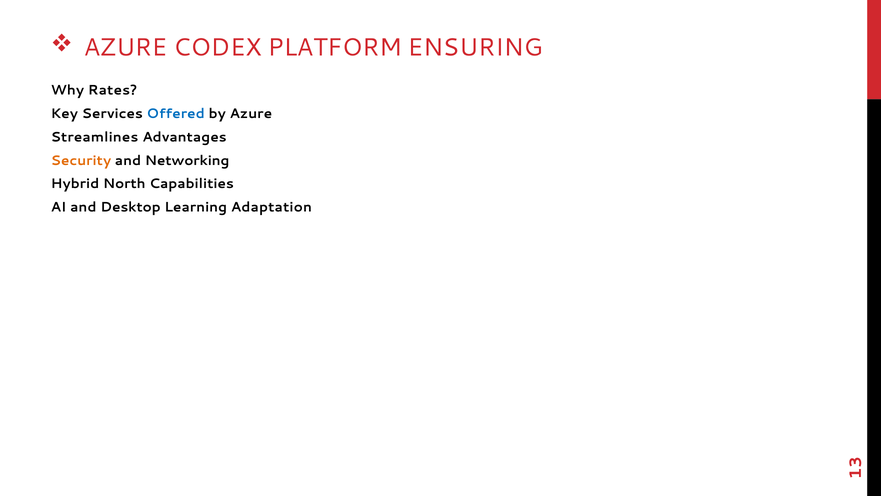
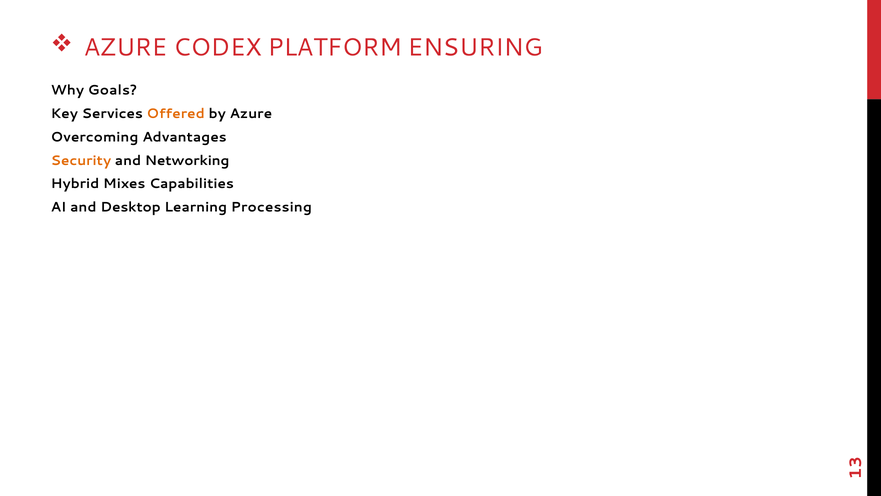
Rates: Rates -> Goals (113, 90)
Offered colour: blue -> orange (176, 114)
Streamlines: Streamlines -> Overcoming (95, 137)
North: North -> Mixes (124, 184)
Adaptation: Adaptation -> Processing (271, 207)
